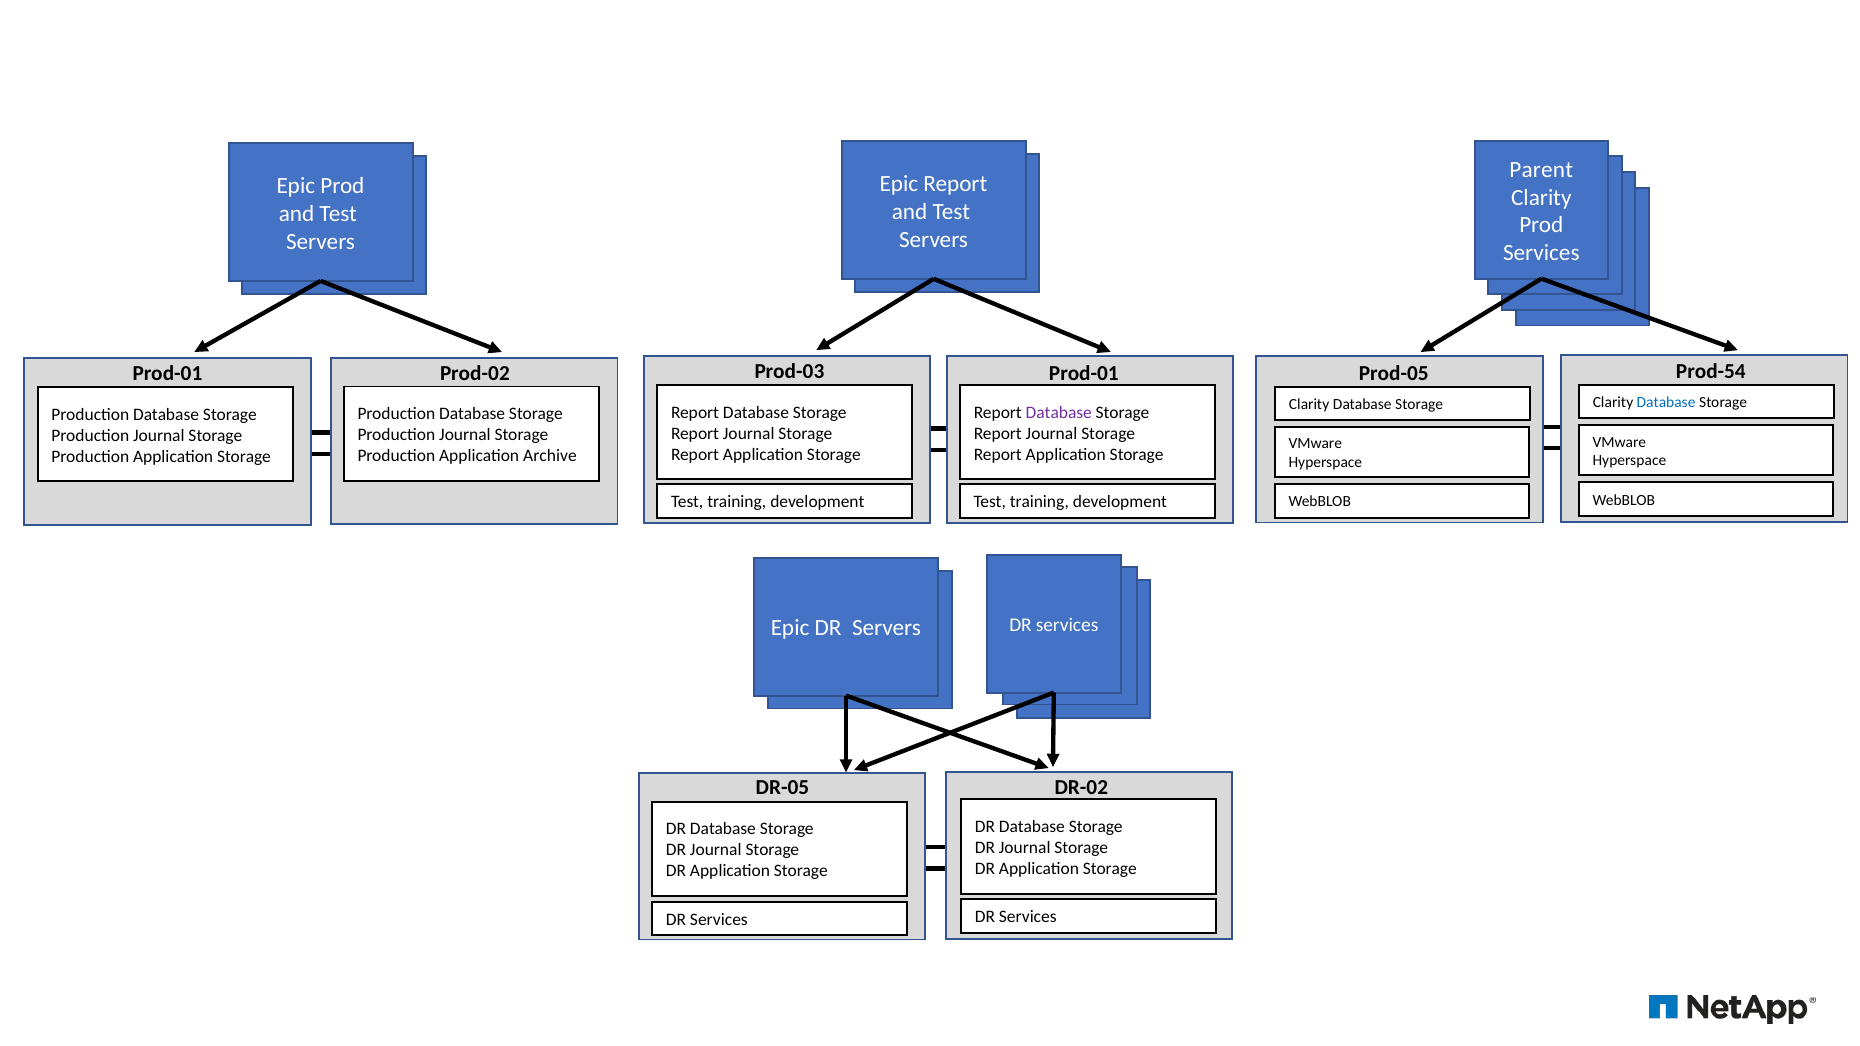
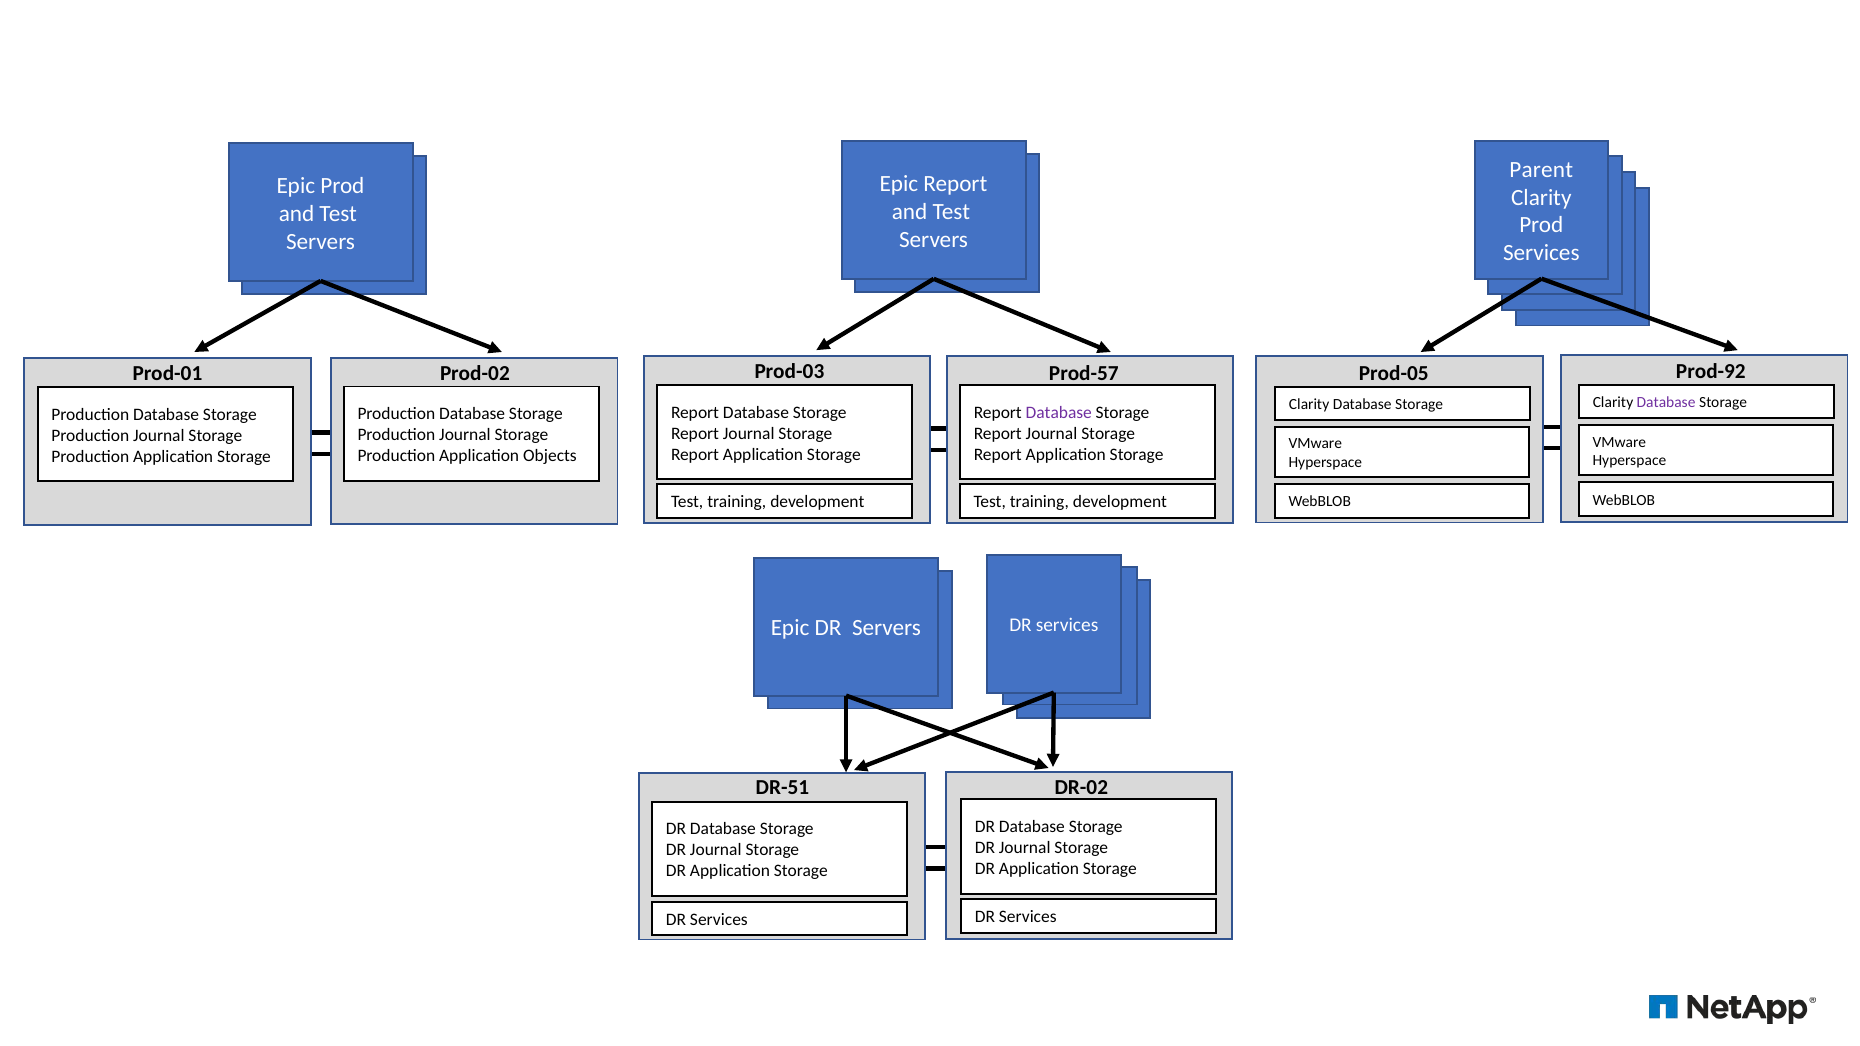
Prod-01: Prod-01 -> Prod-57 (1084, 373)
Prod-54: Prod-54 -> Prod-92 (1711, 371)
Database colour: blue -> purple (1666, 403)
Archive: Archive -> Objects (550, 456)
DR-05: DR-05 -> DR-51 (782, 788)
